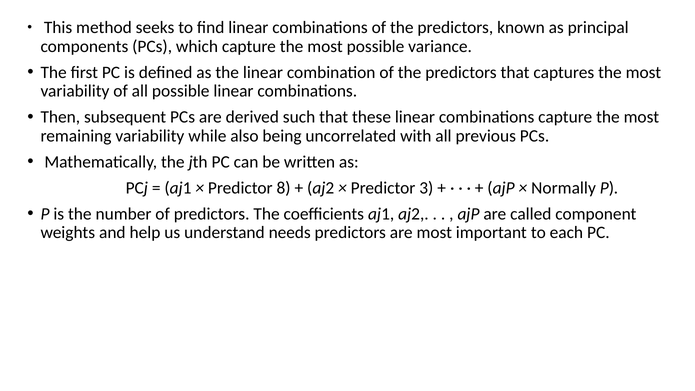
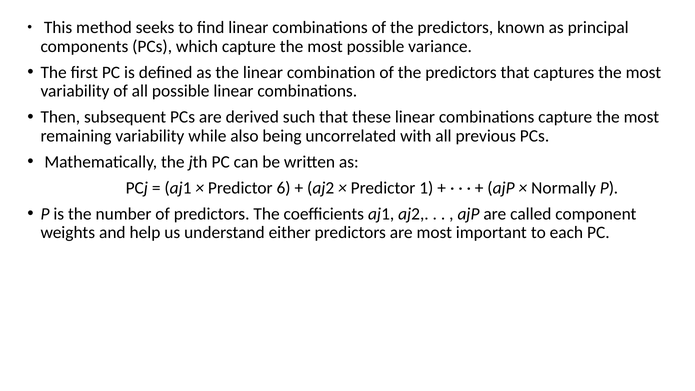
8: 8 -> 6 (284, 188)
3: 3 -> 1 (426, 188)
needs: needs -> either (290, 233)
